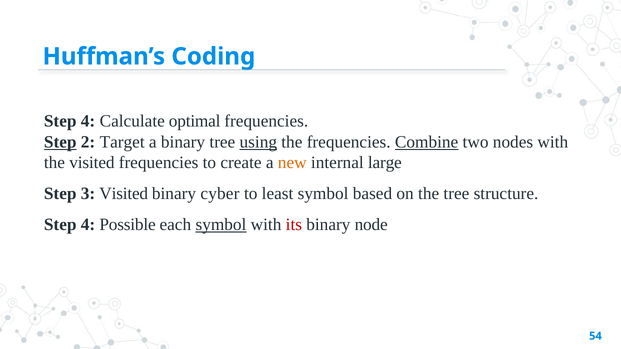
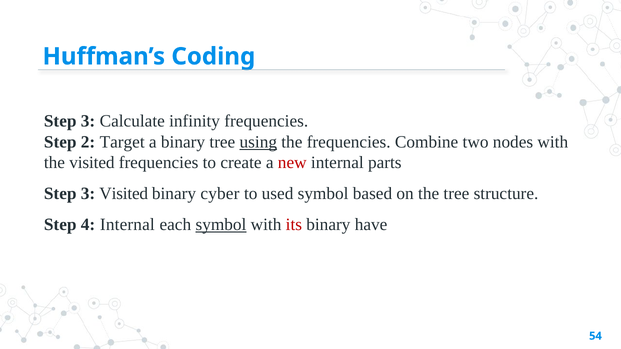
4: 4 -> 3 (88, 121)
optimal: optimal -> infinity (195, 121)
Step underline: present -> none (60, 142)
Combine underline: present -> none (427, 142)
new colour: orange -> red (292, 163)
large: large -> parts (385, 163)
least: least -> used (278, 194)
4 Possible: Possible -> Internal (127, 225)
node: node -> have (371, 225)
